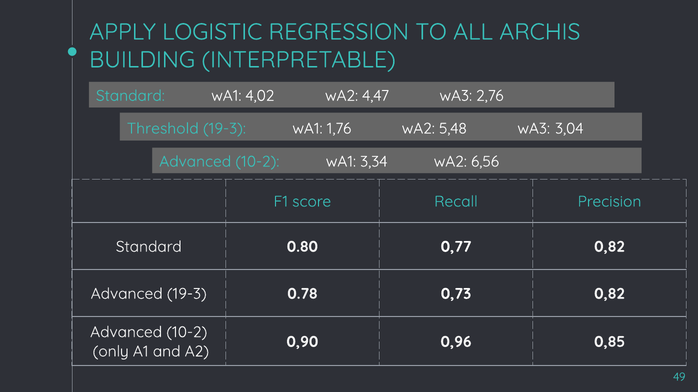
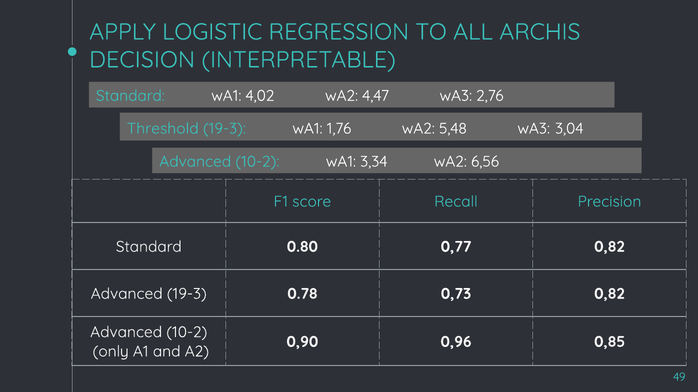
BUILDING: BUILDING -> DECISION (142, 60)
